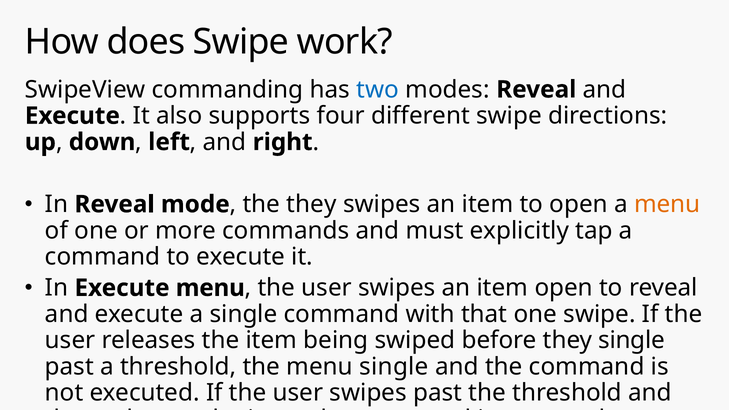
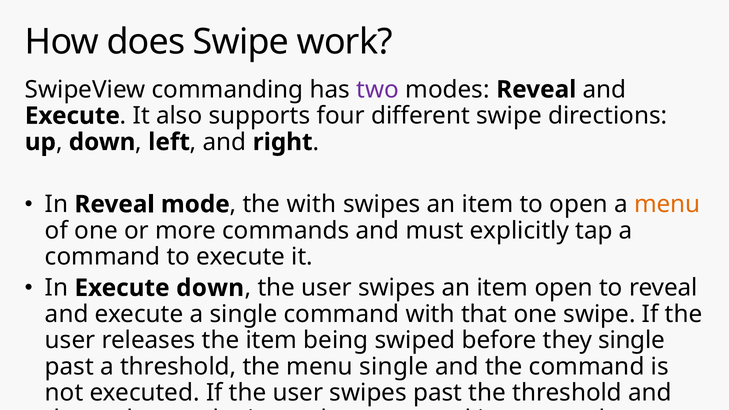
two colour: blue -> purple (378, 90)
the they: they -> with (312, 204)
Execute menu: menu -> down (210, 288)
